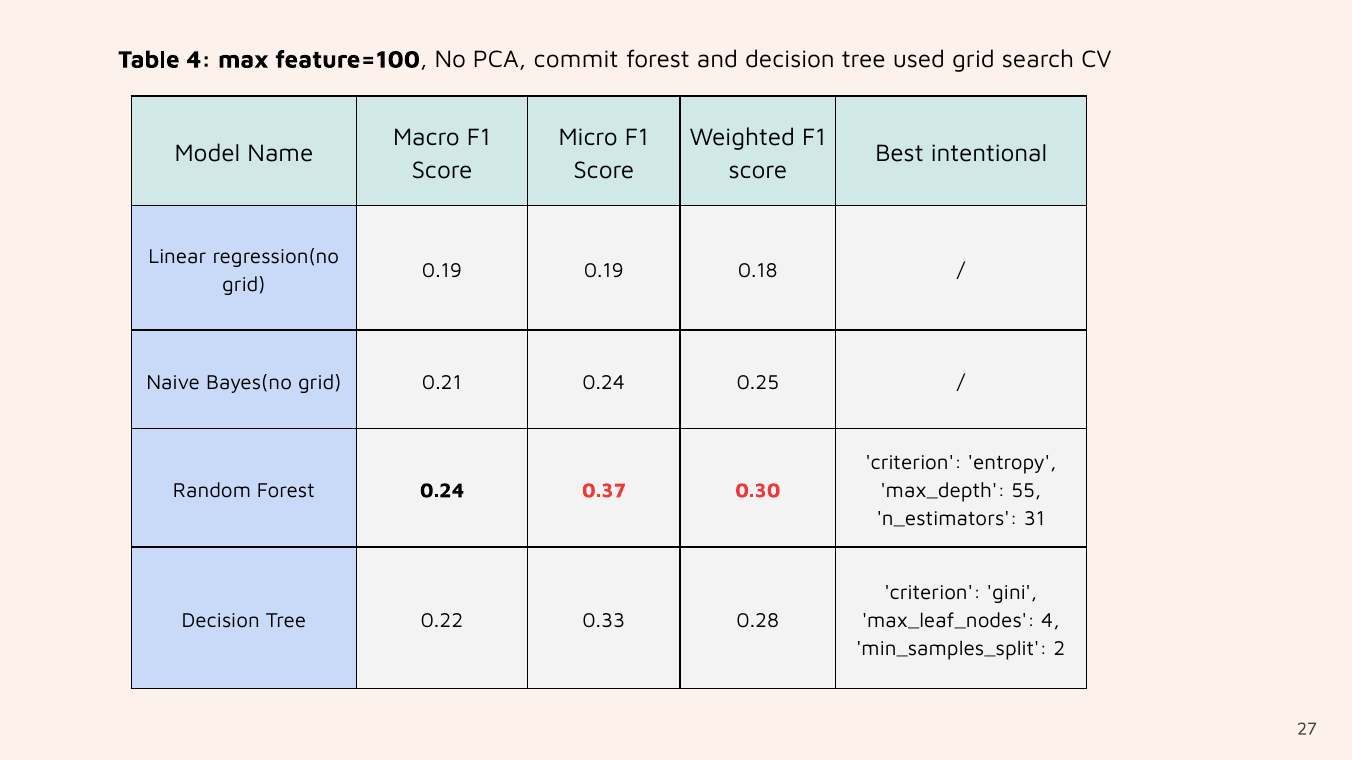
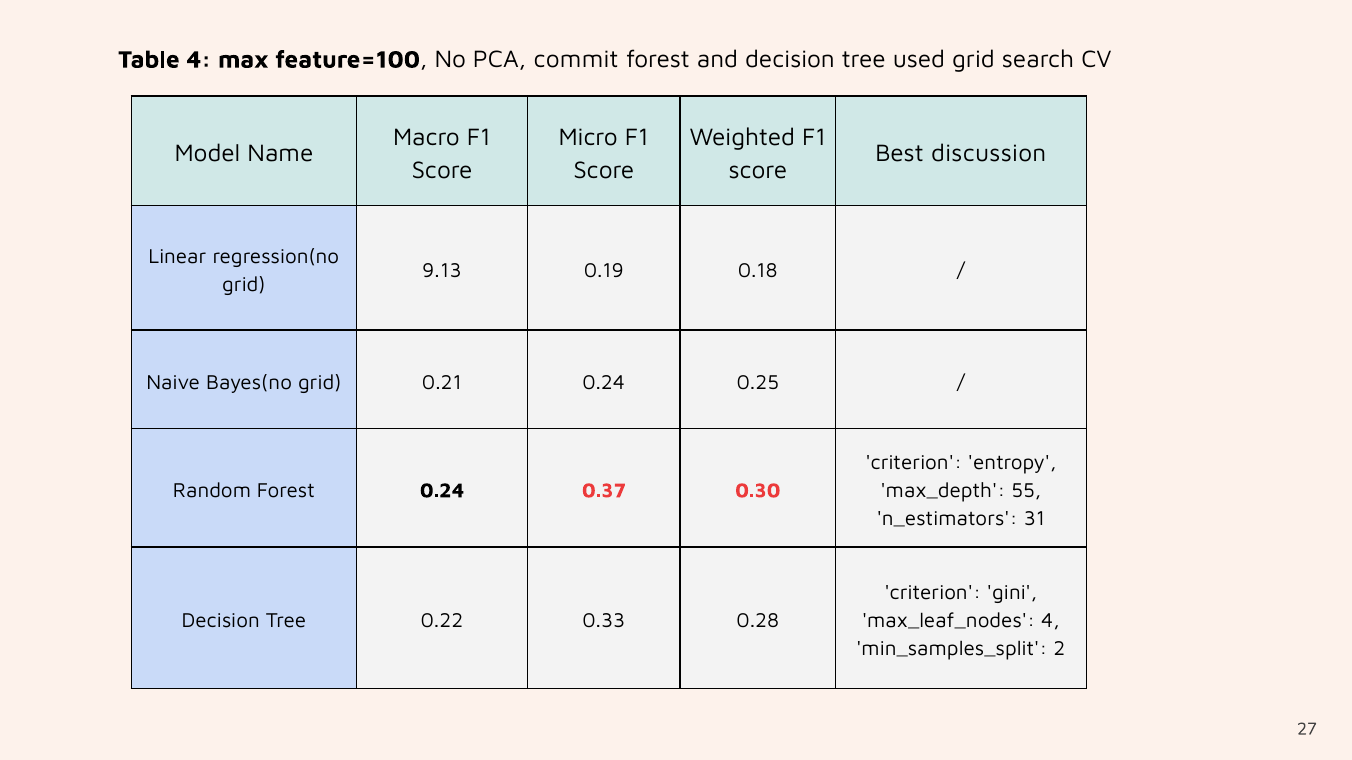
intentional: intentional -> discussion (989, 154)
0.19: 0.19 -> 9.13 (442, 271)
